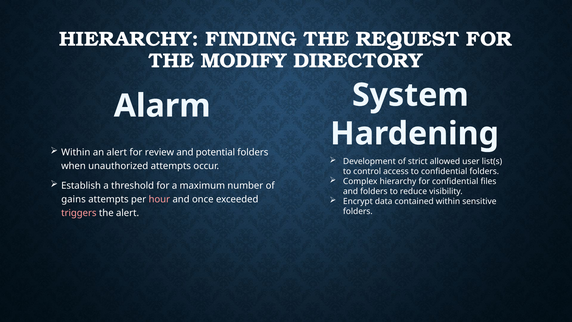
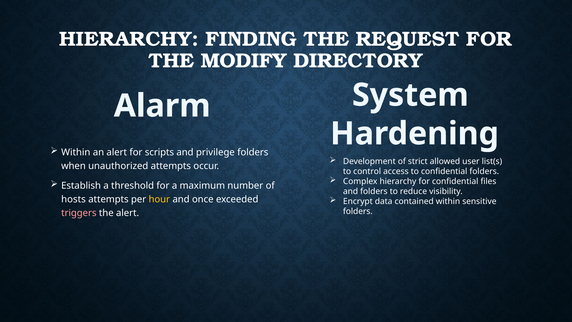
review: review -> scripts (159, 152)
potential: potential -> privilege (215, 152)
gains: gains -> hosts (74, 199)
hour colour: pink -> yellow (159, 199)
